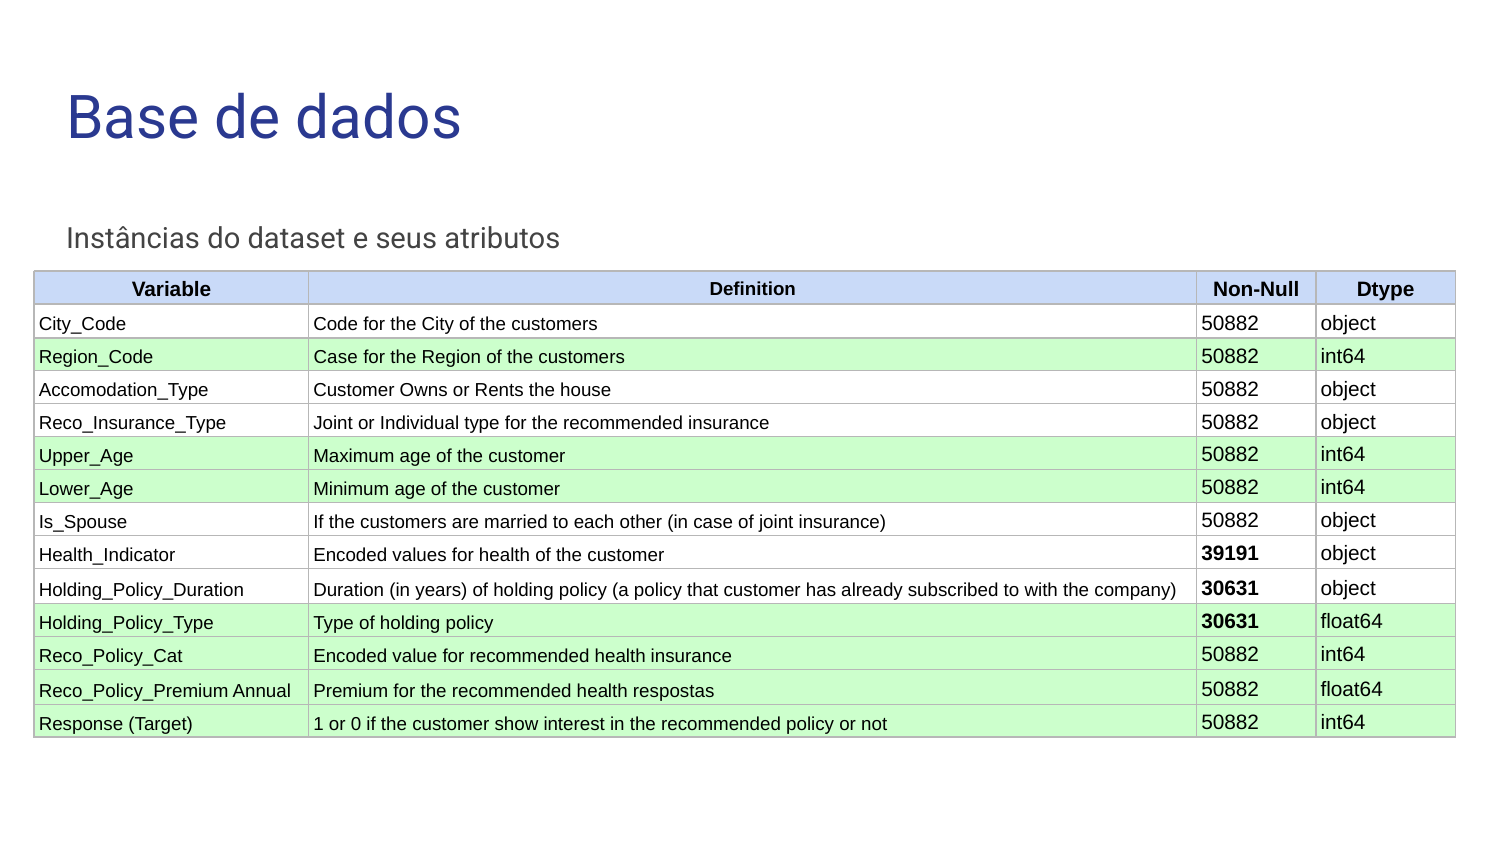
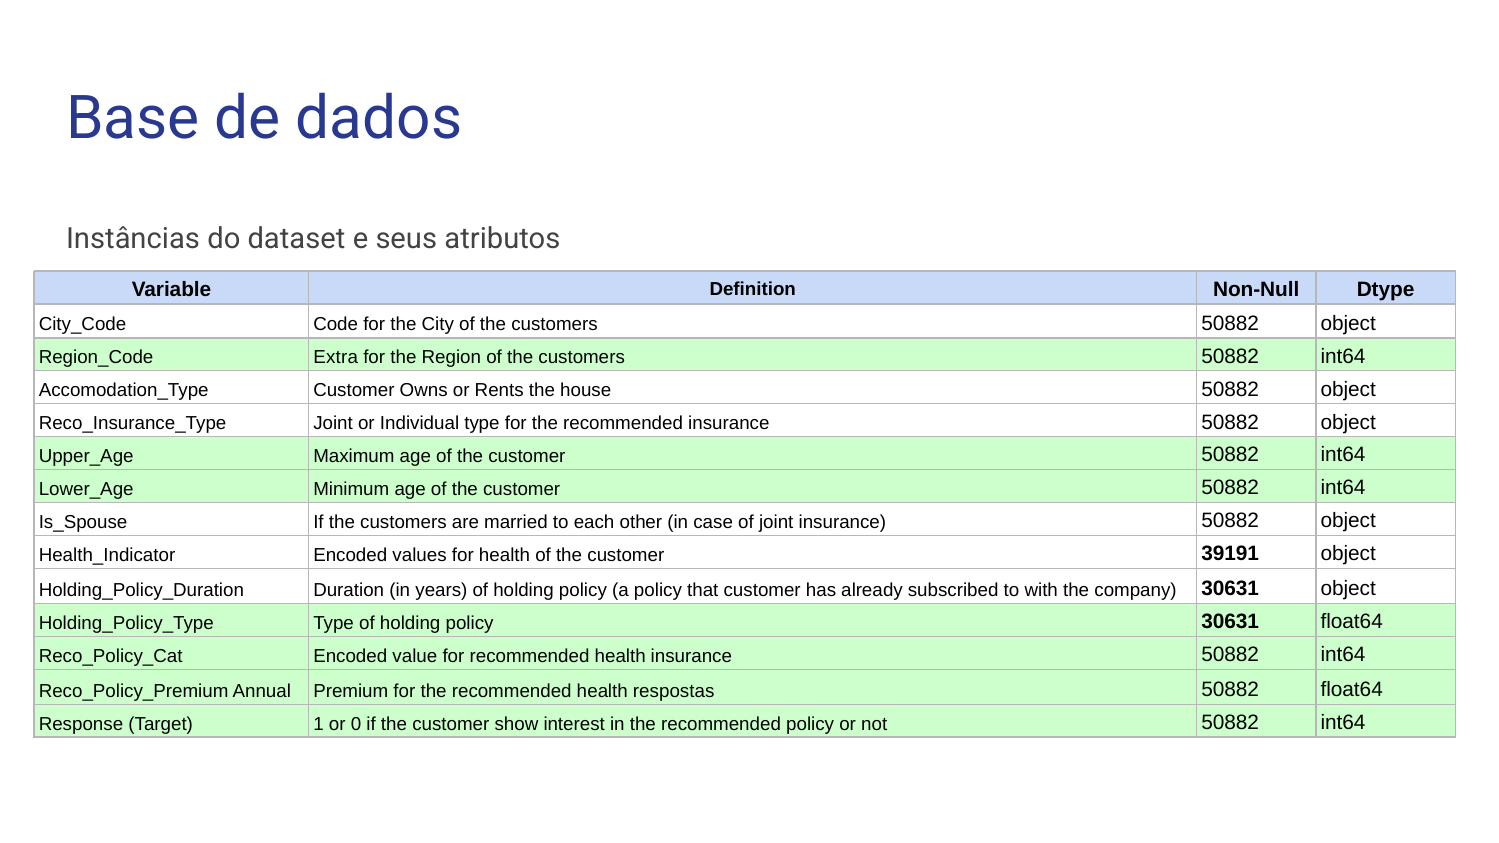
Case: Case -> Extra (336, 358)
